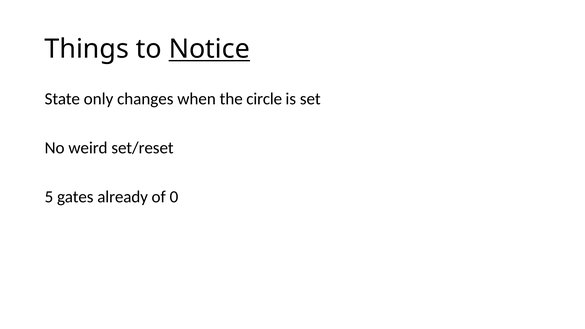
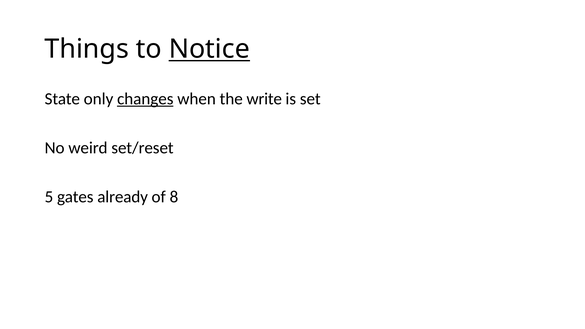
changes underline: none -> present (145, 99)
circle: circle -> write (264, 99)
0: 0 -> 8 (174, 197)
